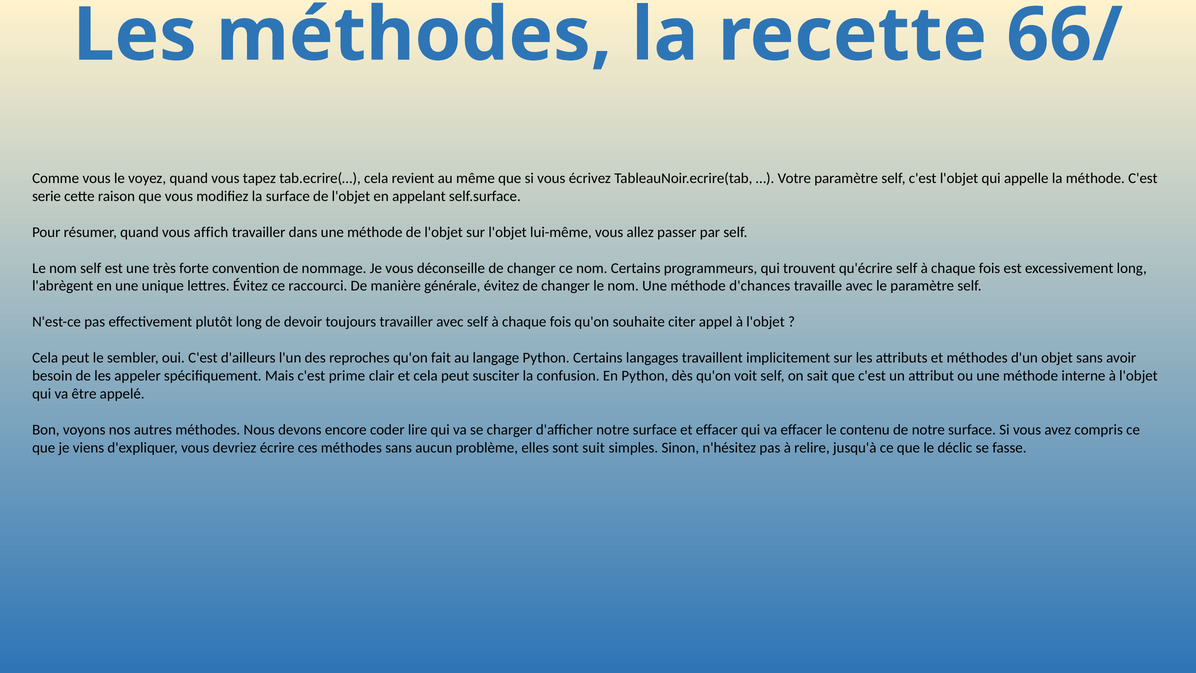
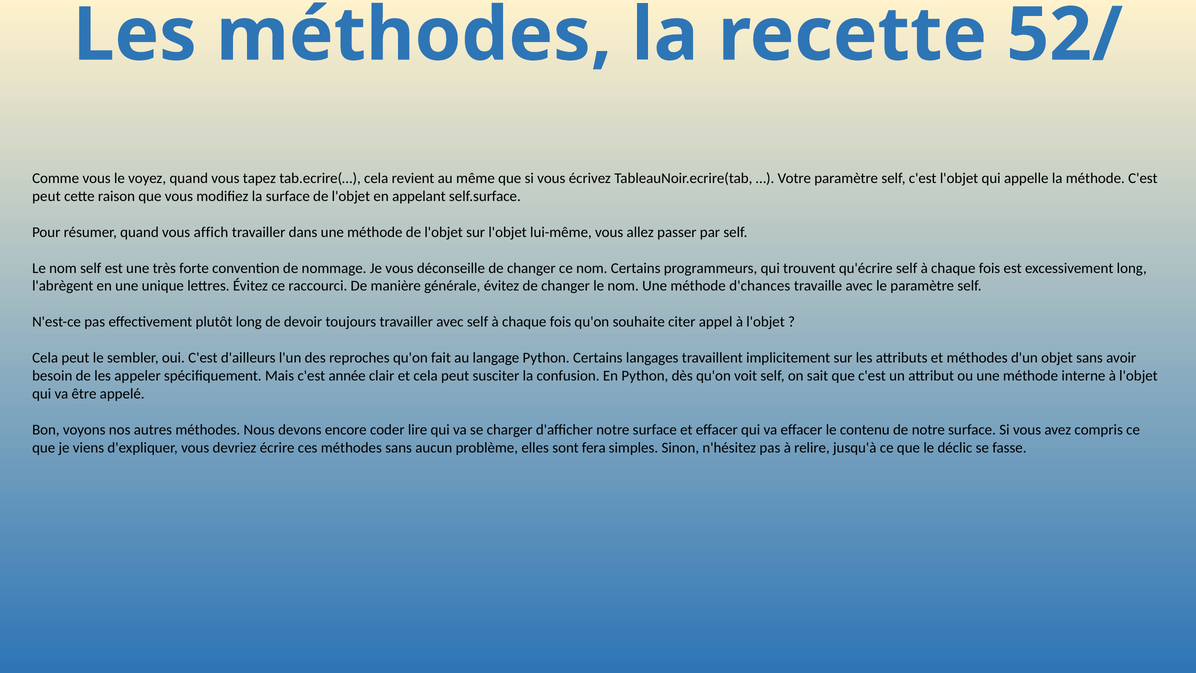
66/: 66/ -> 52/ (1065, 35)
serie: serie -> peut (46, 196)
prime: prime -> année (347, 376)
suit: suit -> fera (594, 447)
